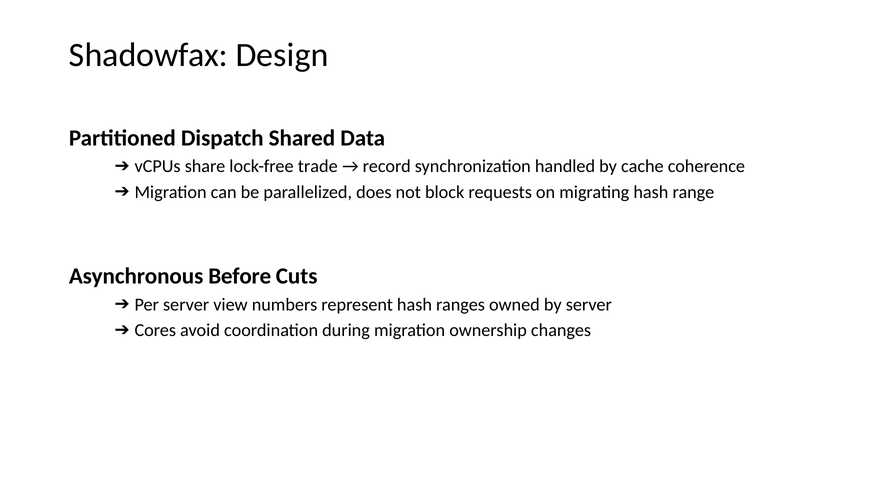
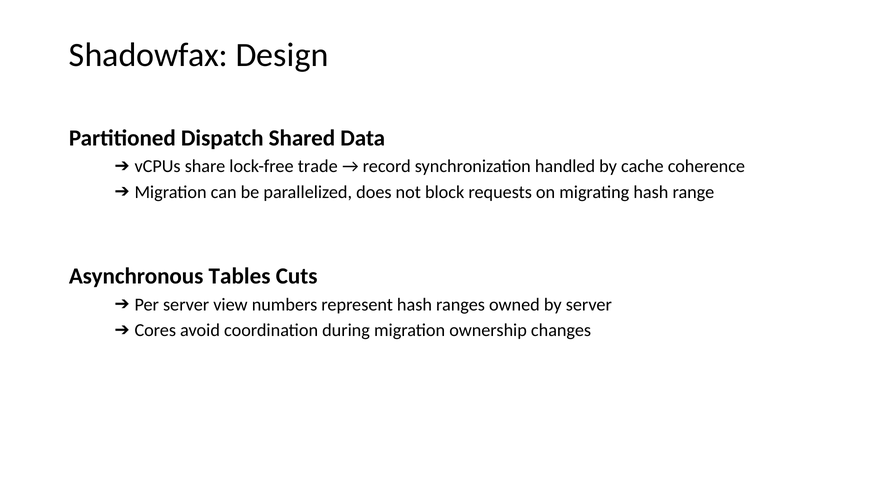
Before: Before -> Tables (240, 276)
